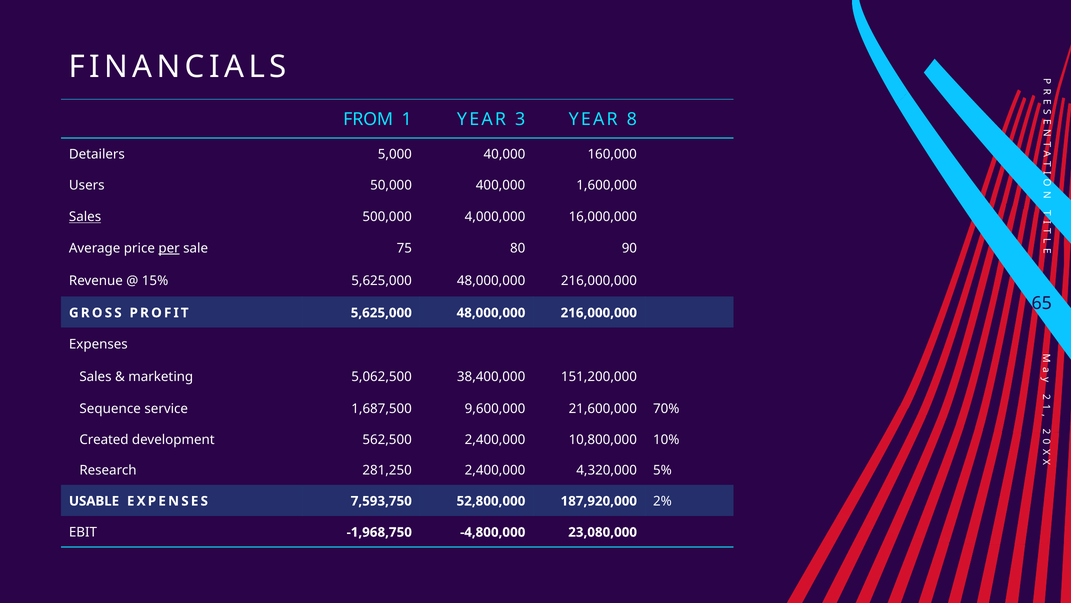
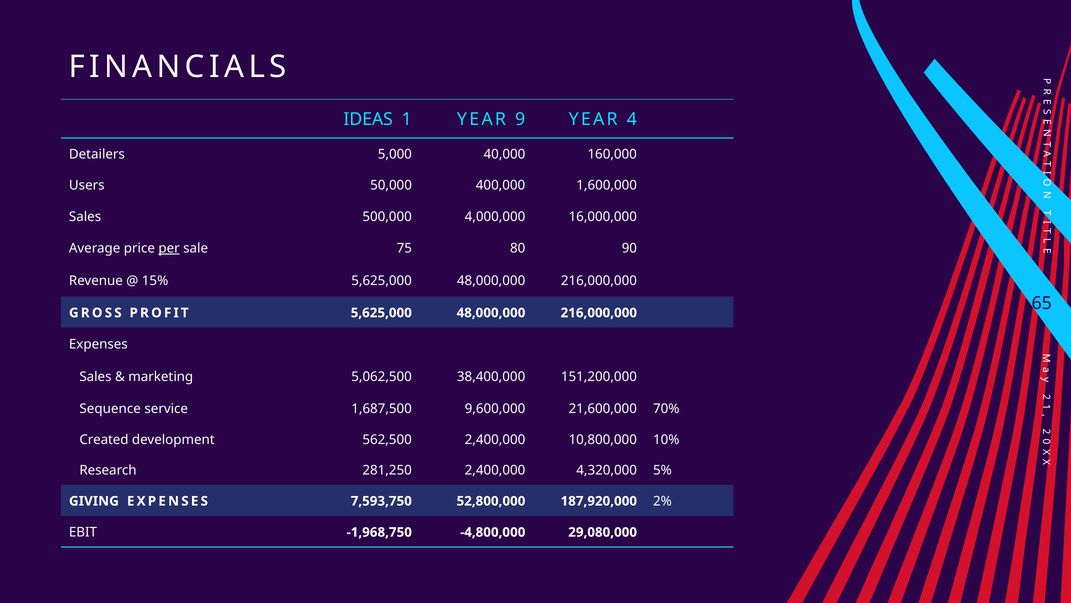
FROM: FROM -> IDEAS (368, 119)
3: 3 -> 9 (520, 119)
8: 8 -> 4 (632, 119)
Sales underline: present -> none (85, 217)
USABLE: USABLE -> GIVING (94, 501)
23,080,000: 23,080,000 -> 29,080,000 (603, 532)
